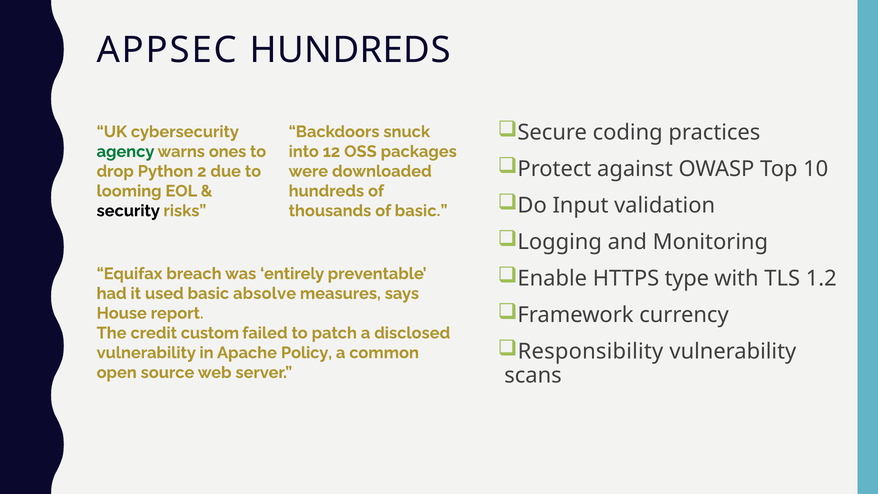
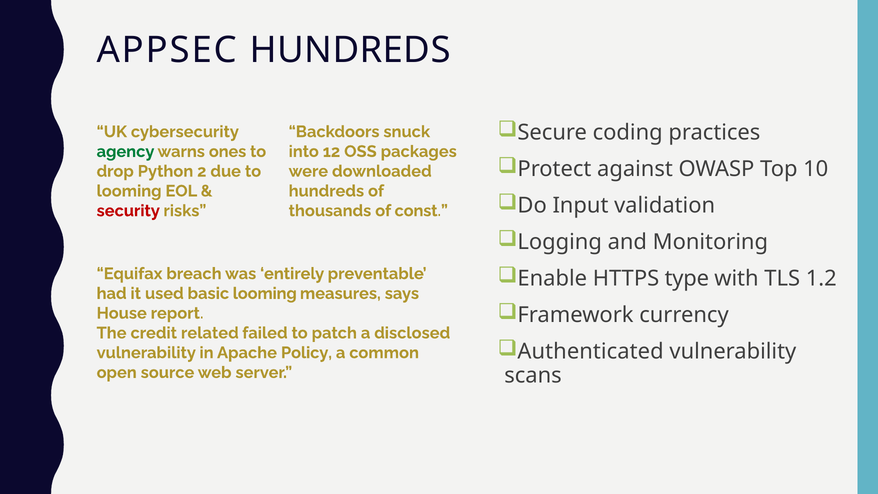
of basic: basic -> const (421, 211)
security colour: black -> red (128, 211)
basic absolve: absolve -> looming (265, 293)
custom: custom -> related (210, 333)
Responsibility: Responsibility -> Authenticated (591, 351)
